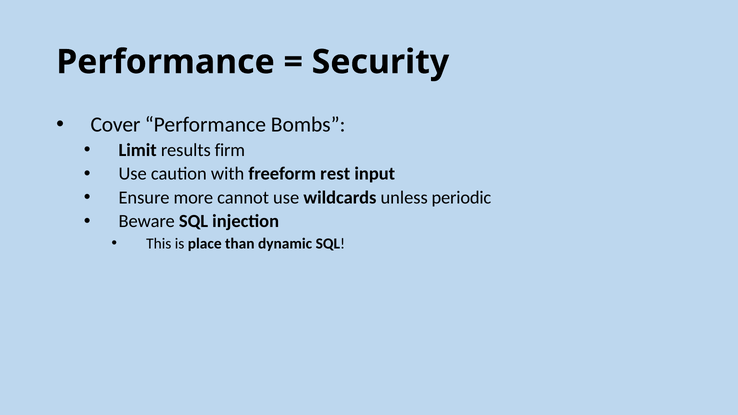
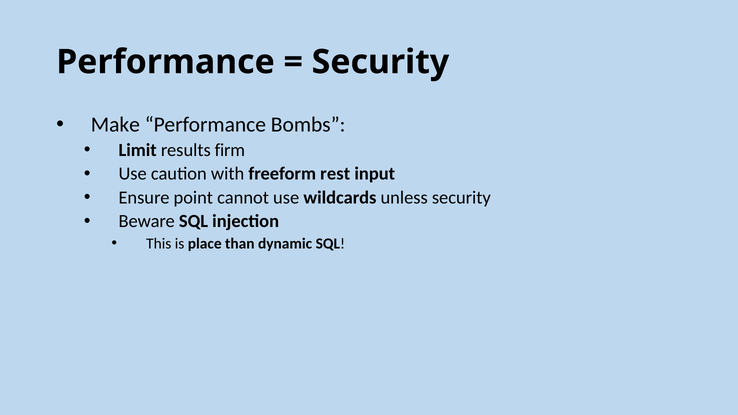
Cover: Cover -> Make (115, 125)
more: more -> point (193, 198)
unless periodic: periodic -> security (461, 198)
